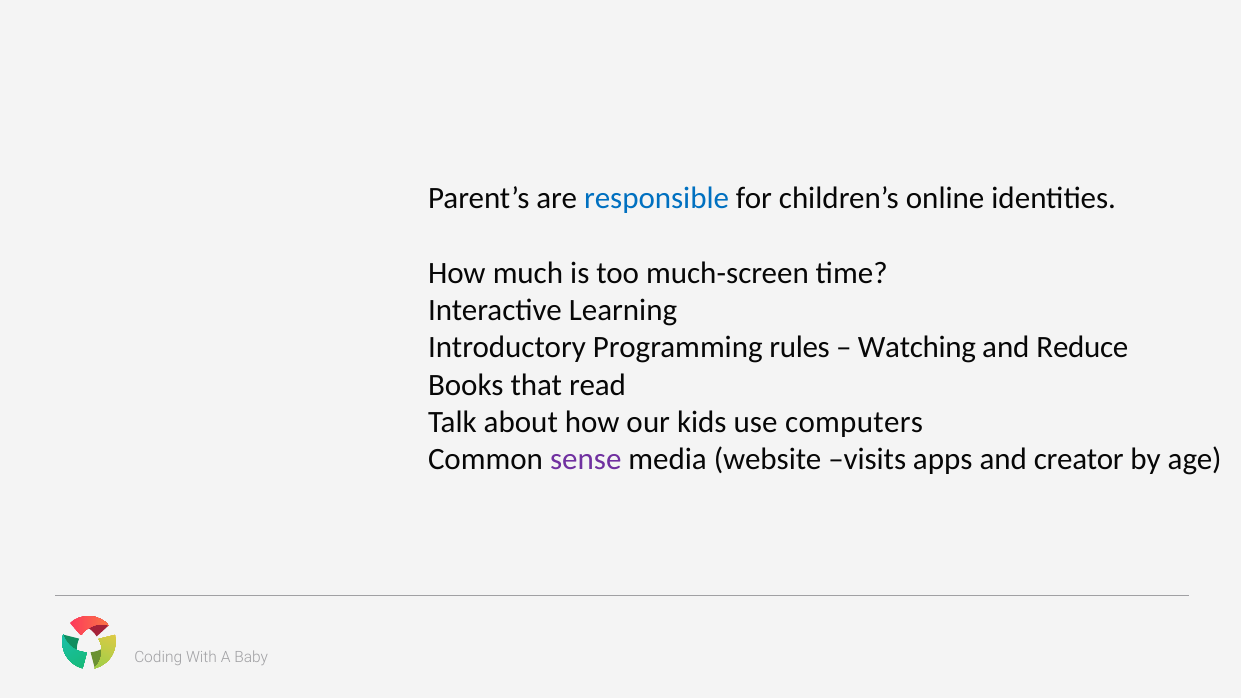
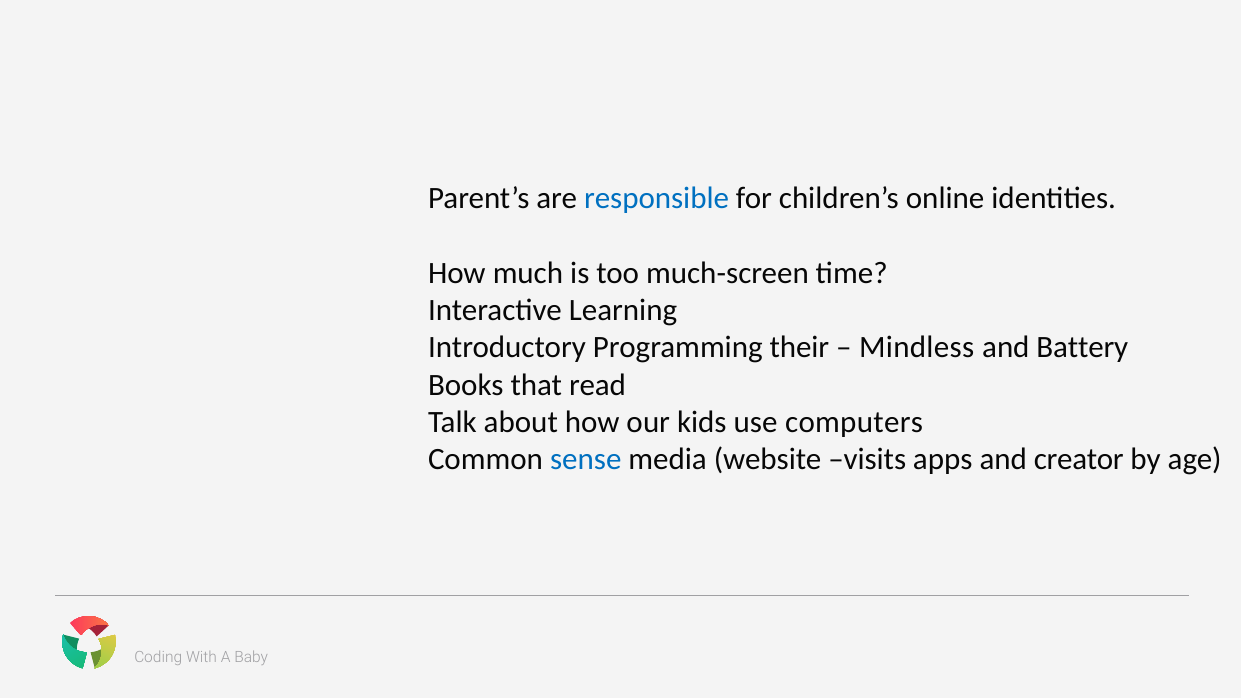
rules: rules -> their (799, 348)
Watching: Watching -> Mindless (917, 348)
Reduce: Reduce -> Battery (1082, 348)
sense colour: purple -> blue (586, 459)
